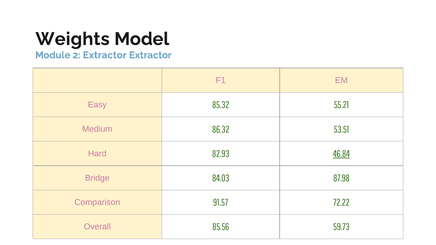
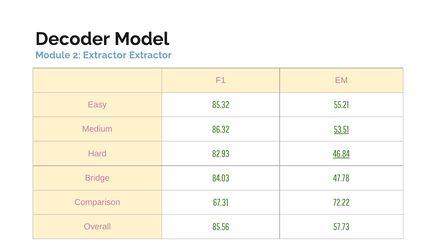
Weights: Weights -> Decoder (73, 39)
53.51 underline: none -> present (341, 130)
87.98: 87.98 -> 47.78 (341, 179)
91.57: 91.57 -> 67.31 (221, 203)
59.73: 59.73 -> 57.73 (341, 227)
